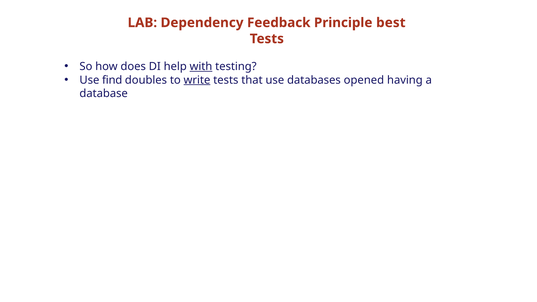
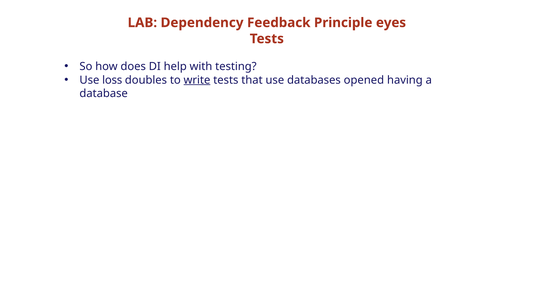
best: best -> eyes (391, 23)
with underline: present -> none (201, 67)
find: find -> loss (112, 80)
